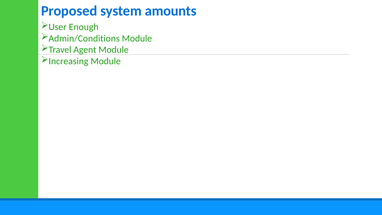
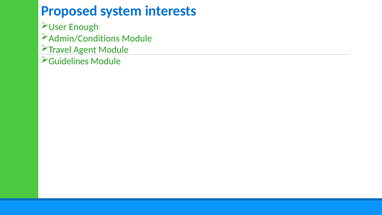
amounts: amounts -> interests (171, 11)
Increasing: Increasing -> Guidelines (69, 61)
